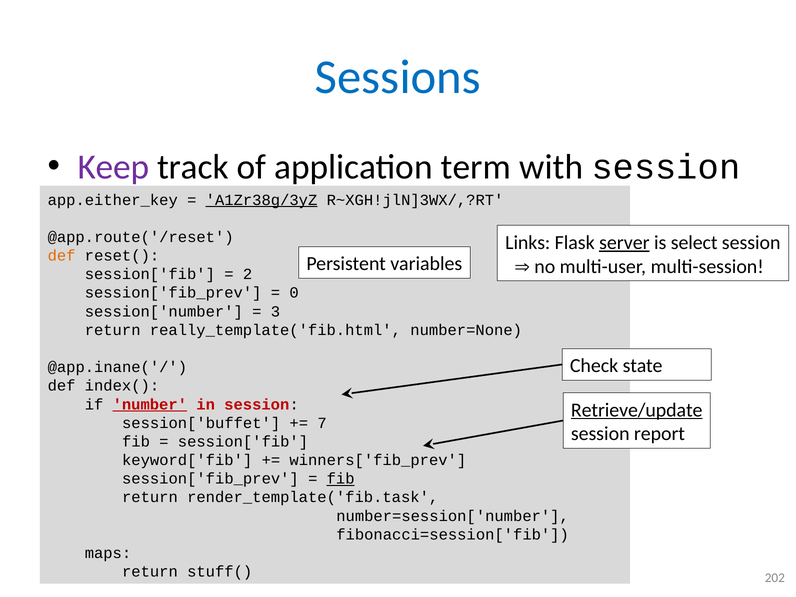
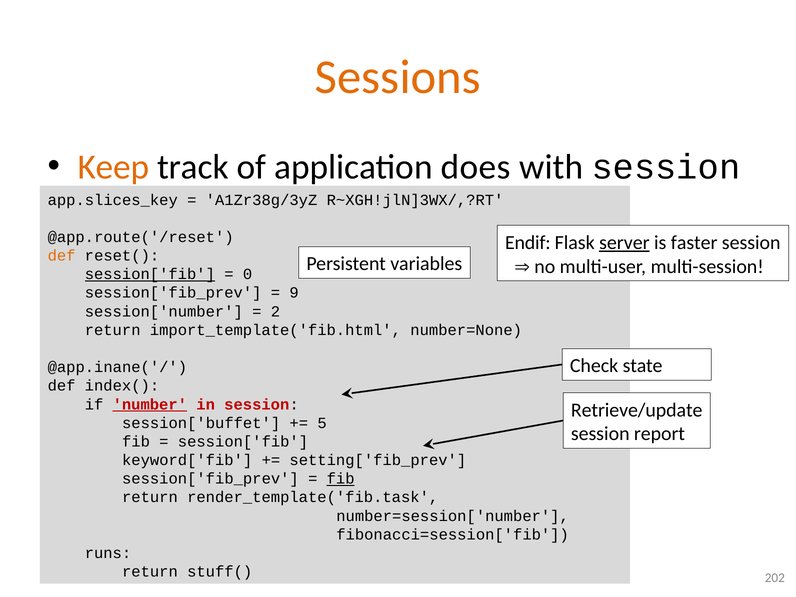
Sessions colour: blue -> orange (398, 77)
Keep colour: purple -> orange (113, 167)
term: term -> does (476, 167)
app.either_key: app.either_key -> app.slices_key (113, 200)
A1Zr38g/3yZ underline: present -> none (262, 200)
Links: Links -> Endif (528, 243)
select: select -> faster (694, 243)
session['fib underline: none -> present (150, 274)
2: 2 -> 0 (248, 274)
0: 0 -> 9 (294, 293)
3: 3 -> 2 (275, 311)
really_template('fib.html: really_template('fib.html -> import_template('fib.html (275, 330)
Retrieve/update underline: present -> none (637, 410)
7: 7 -> 5 (322, 423)
winners['fib_prev: winners['fib_prev -> setting['fib_prev (378, 460)
maps: maps -> runs (108, 553)
